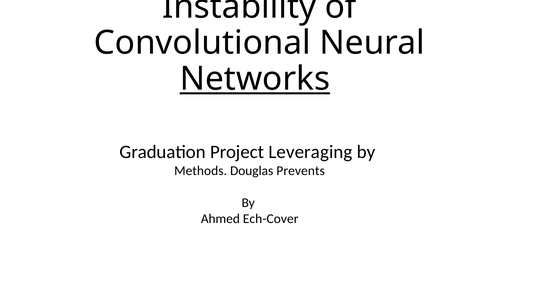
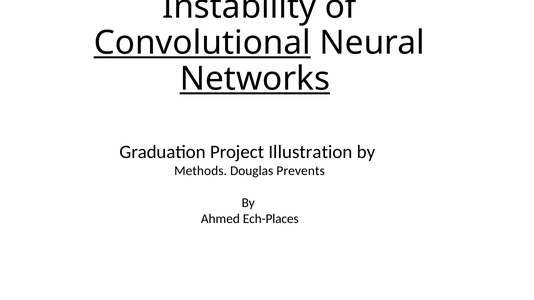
Convolutional underline: none -> present (202, 43)
Leveraging: Leveraging -> Illustration (310, 152)
Ech-Cover: Ech-Cover -> Ech-Places (271, 219)
